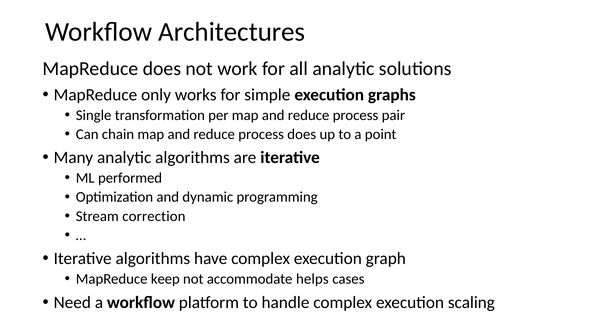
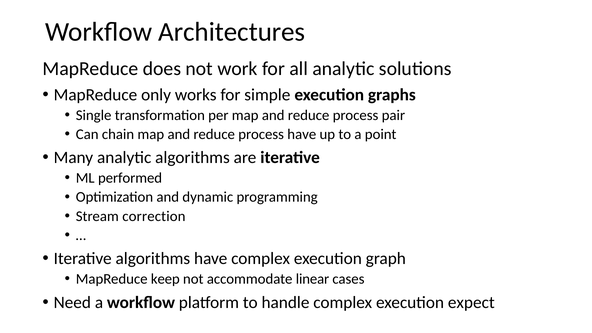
process does: does -> have (302, 134)
helps: helps -> linear (312, 279)
scaling: scaling -> expect (471, 302)
